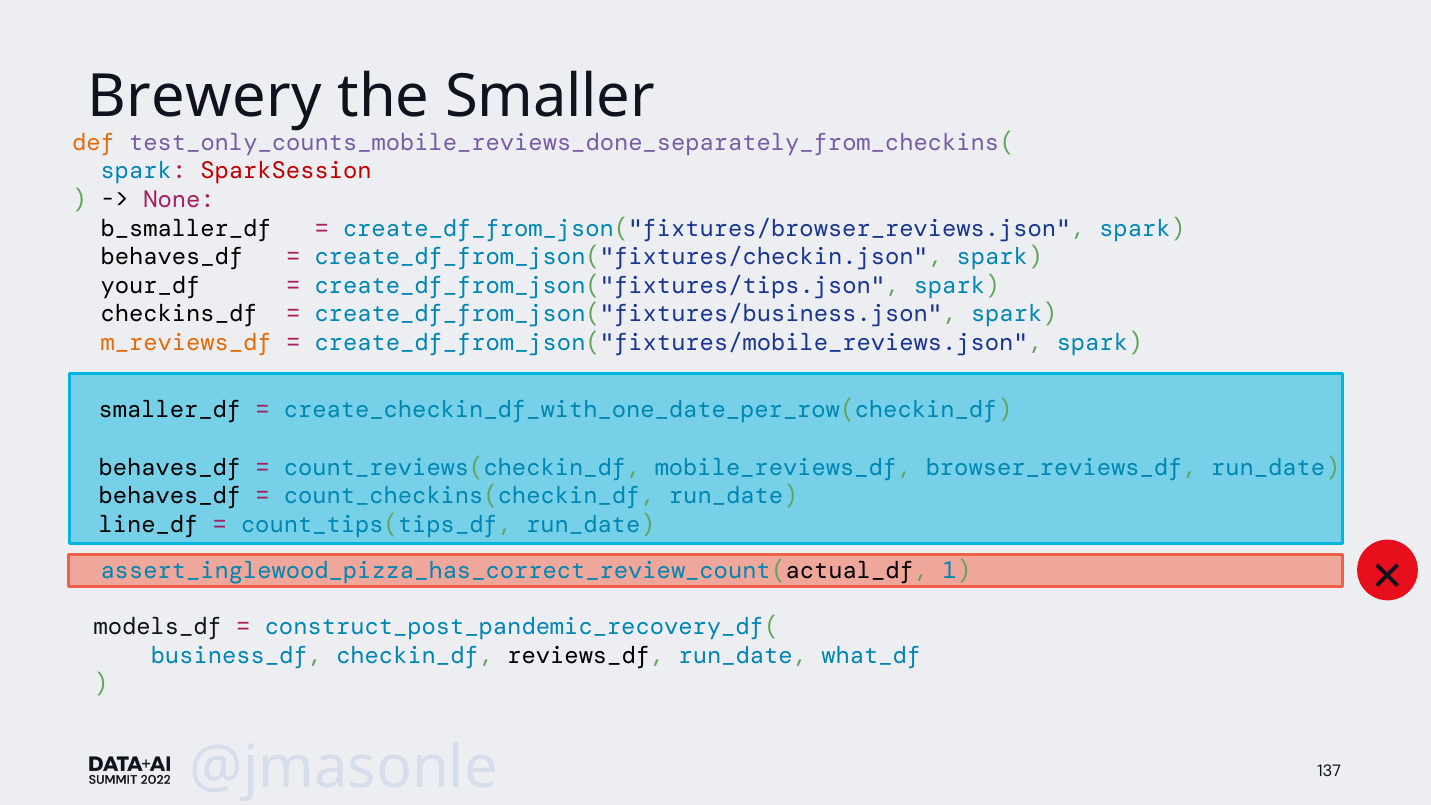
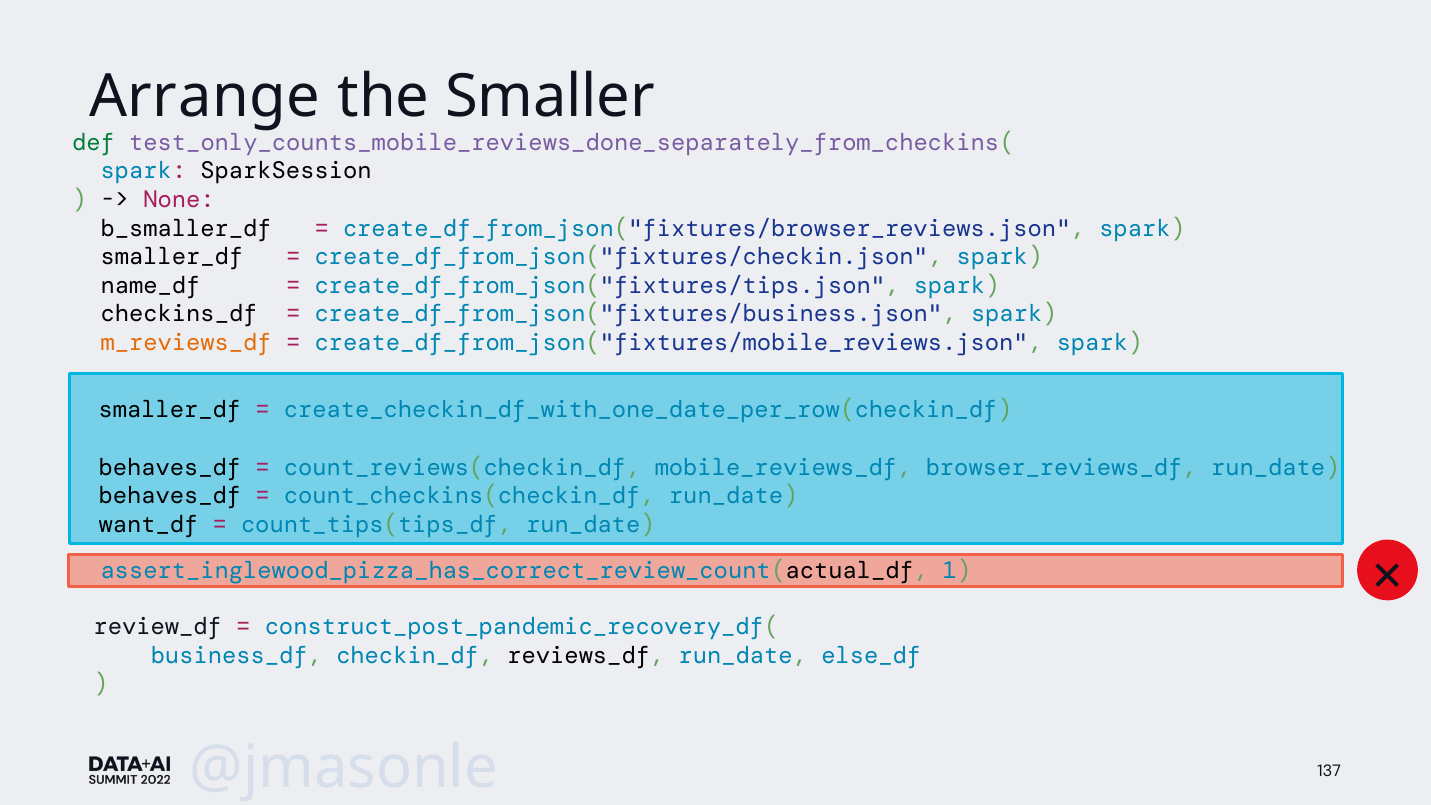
Brewery: Brewery -> Arrange (205, 97)
def colour: orange -> green (94, 142)
SparkSession colour: red -> black (286, 171)
behaves_df: behaves_df -> smaller_df (172, 257)
your_df: your_df -> name_df (151, 285)
line_df: line_df -> want_df (148, 524)
models_df: models_df -> review_df (158, 627)
what_df: what_df -> else_df (871, 655)
